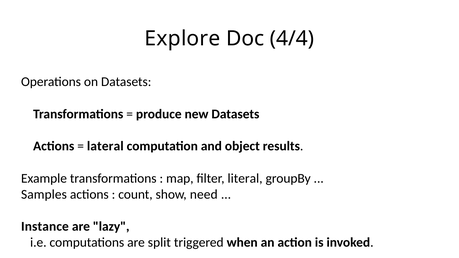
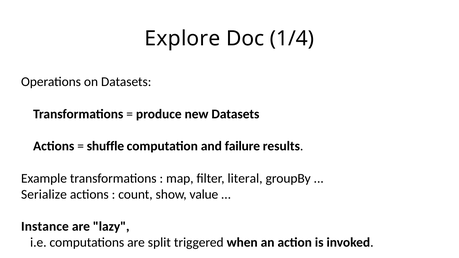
4/4: 4/4 -> 1/4 (292, 39)
lateral: lateral -> shuffle (105, 146)
object: object -> failure (242, 146)
Samples: Samples -> Serialize (44, 194)
need: need -> value (204, 194)
